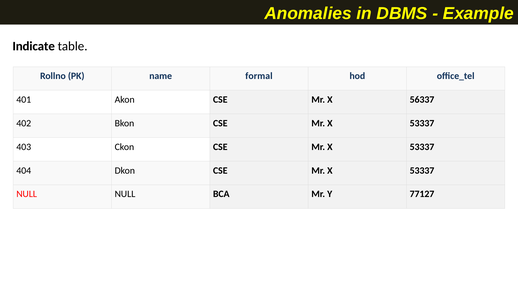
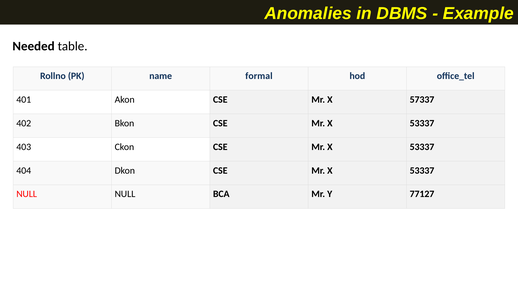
Indicate: Indicate -> Needed (34, 46)
56337: 56337 -> 57337 (422, 100)
